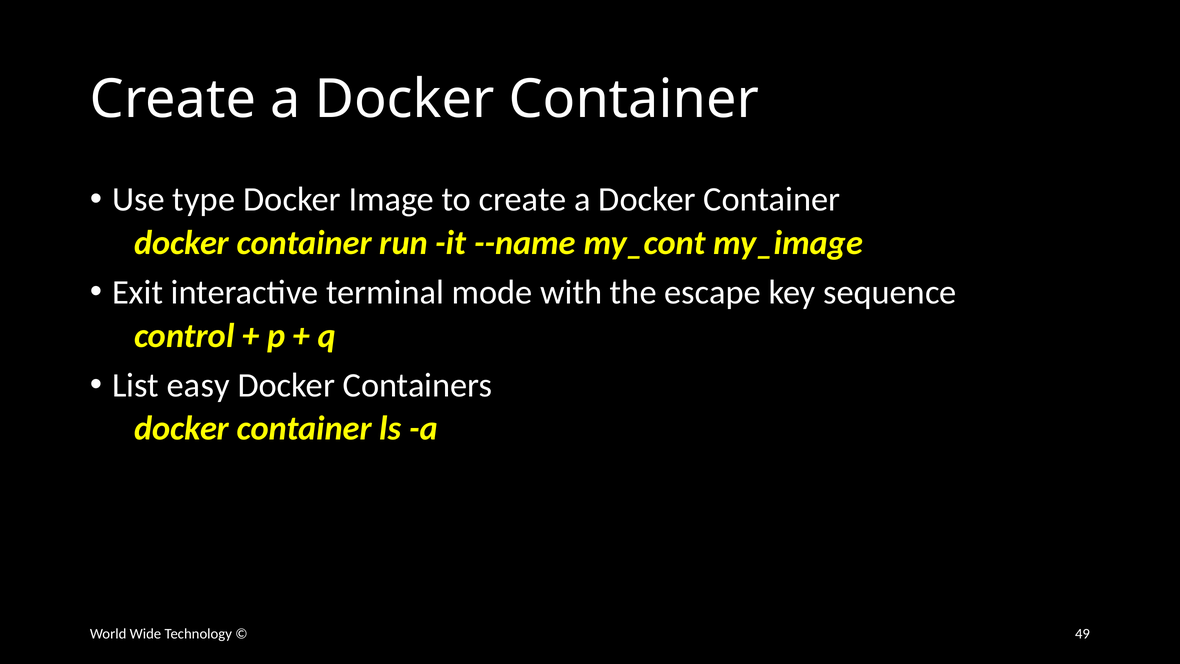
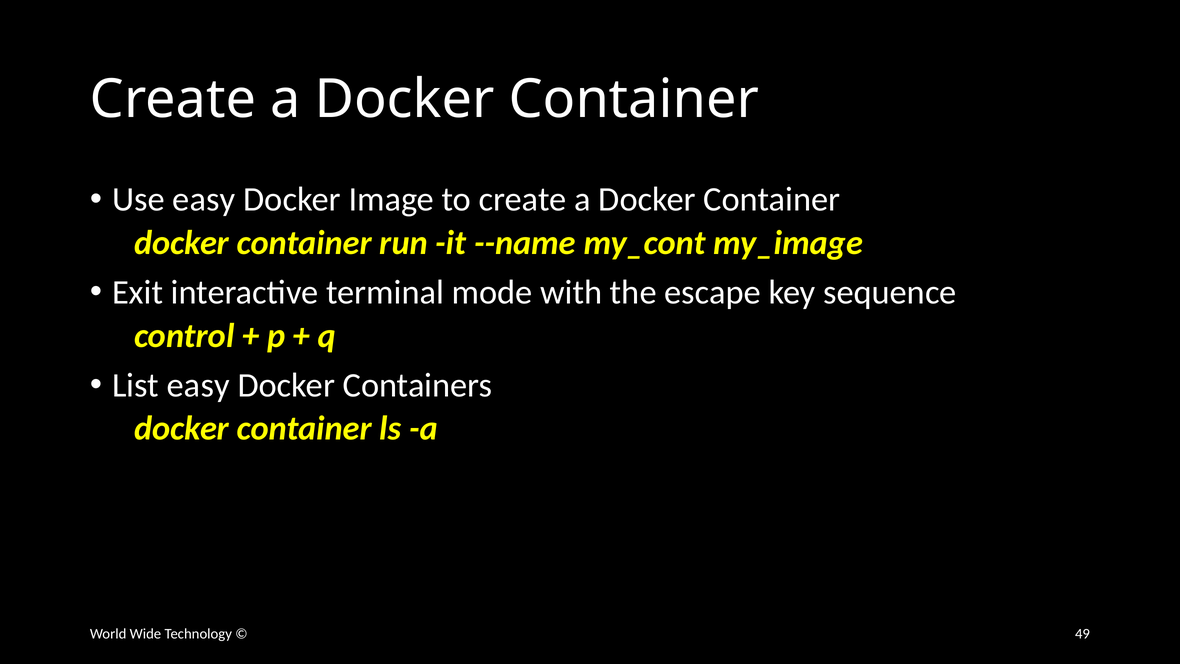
Use type: type -> easy (204, 200)
